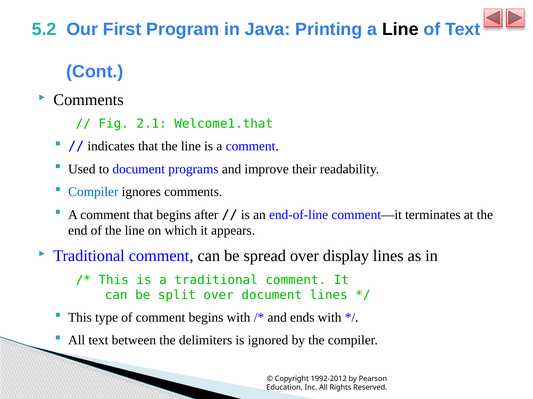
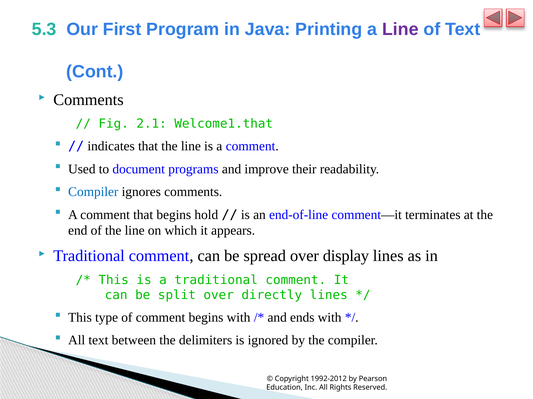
5.2: 5.2 -> 5.3 (44, 29)
Line colour: black -> purple (400, 29)
after: after -> hold (206, 215)
over document: document -> directly (272, 296)
